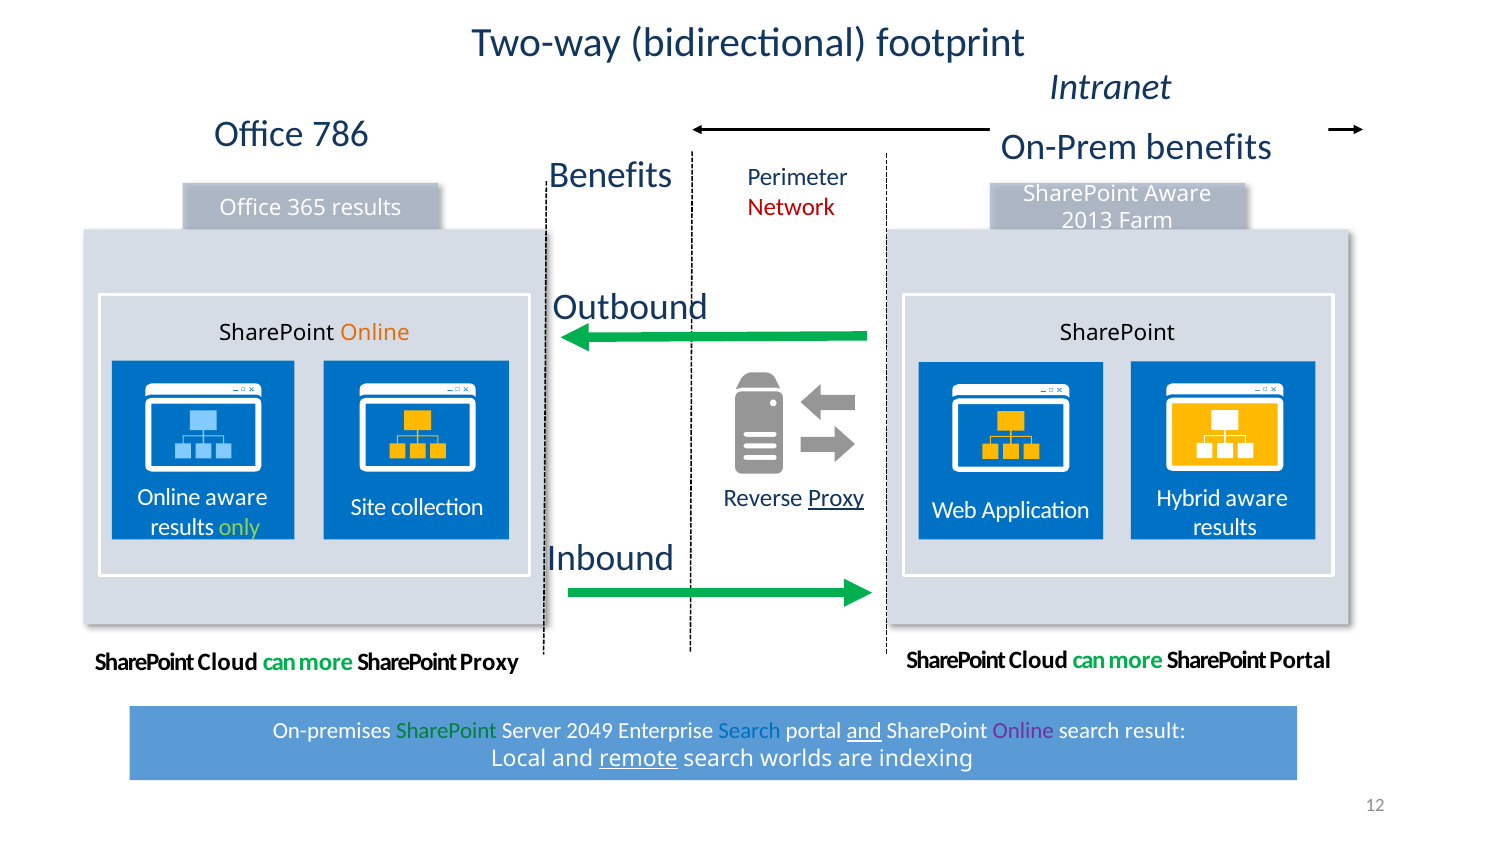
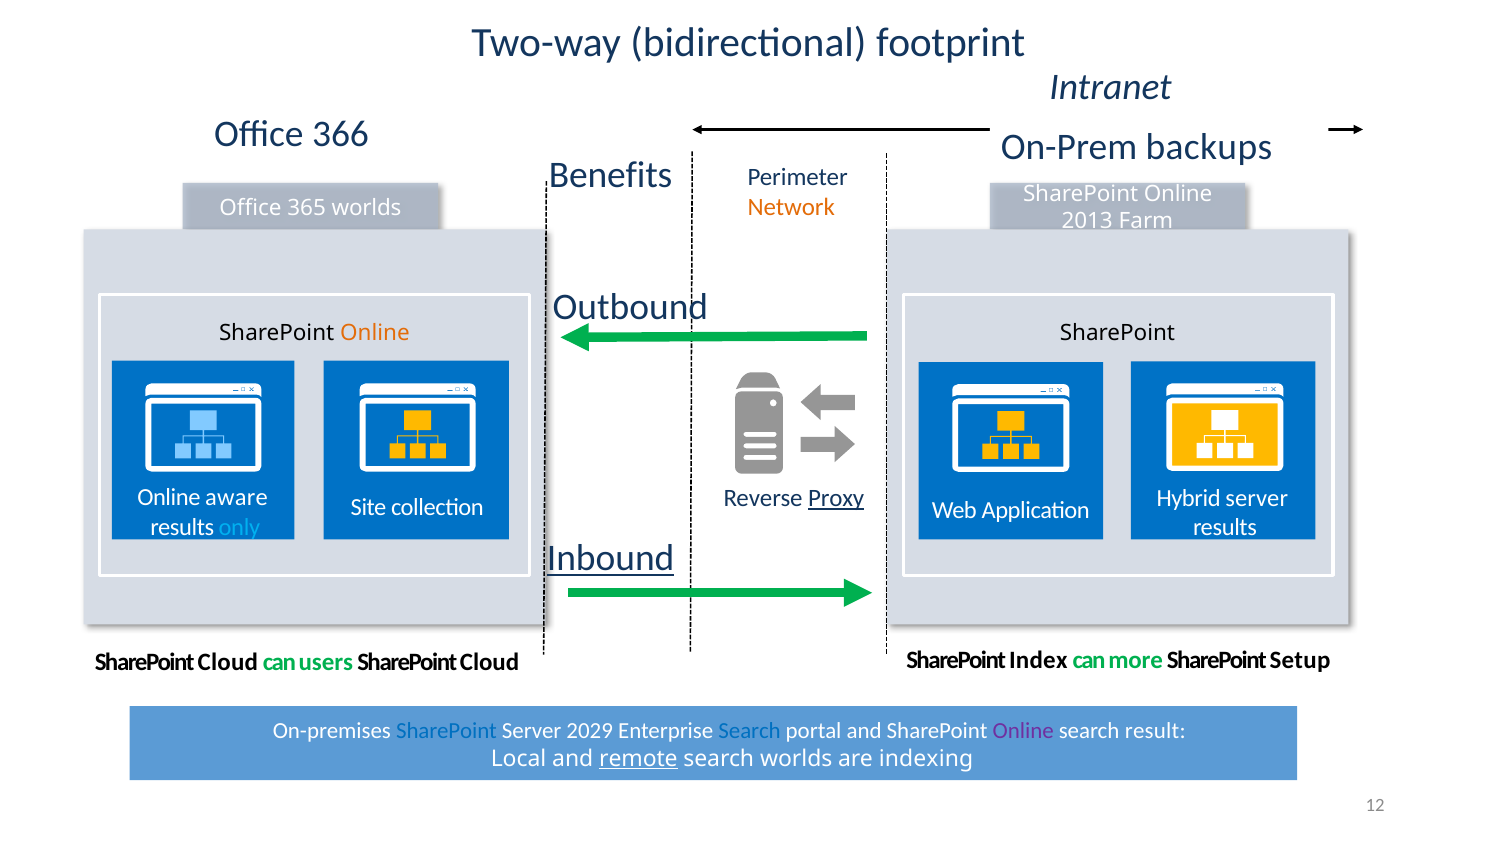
786: 786 -> 366 (341, 134)
On-Prem benefits: benefits -> backups (1209, 147)
Aware: Aware -> Online (1178, 194)
Network colour: red -> orange (791, 207)
365 results: results -> worlds (366, 208)
Hybrid aware: aware -> server (1257, 498)
only colour: light green -> light blue (239, 527)
Inbound underline: none -> present (611, 559)
Cloud: Cloud -> Index (1038, 661)
SharePoint Portal: Portal -> Setup (1300, 661)
more: more -> users (326, 663)
Proxy: Proxy -> Cloud (490, 663)
SharePoint colour: green -> blue (447, 731)
2049: 2049 -> 2029 (590, 731)
and underline: present -> none (864, 731)
